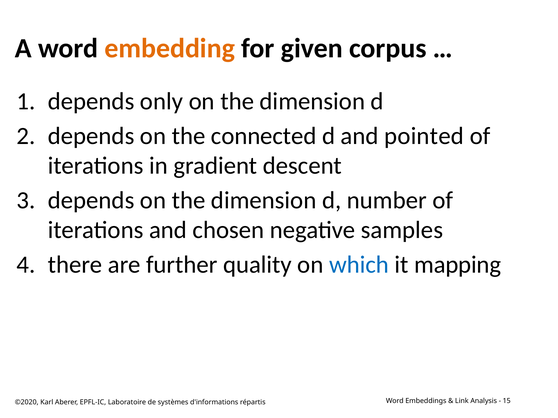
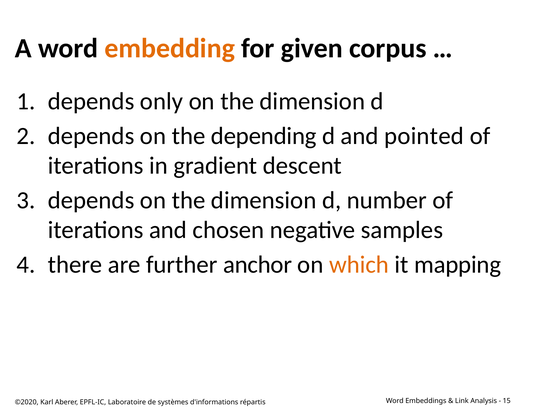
connected: connected -> depending (264, 136)
quality: quality -> anchor (258, 265)
which colour: blue -> orange (359, 265)
